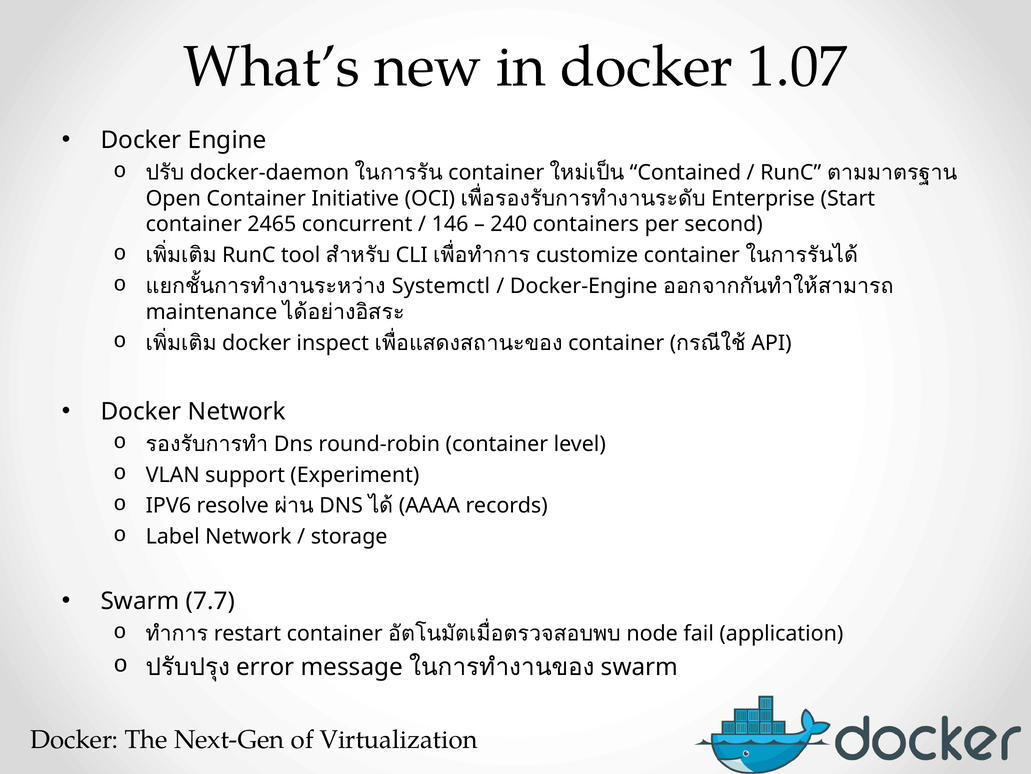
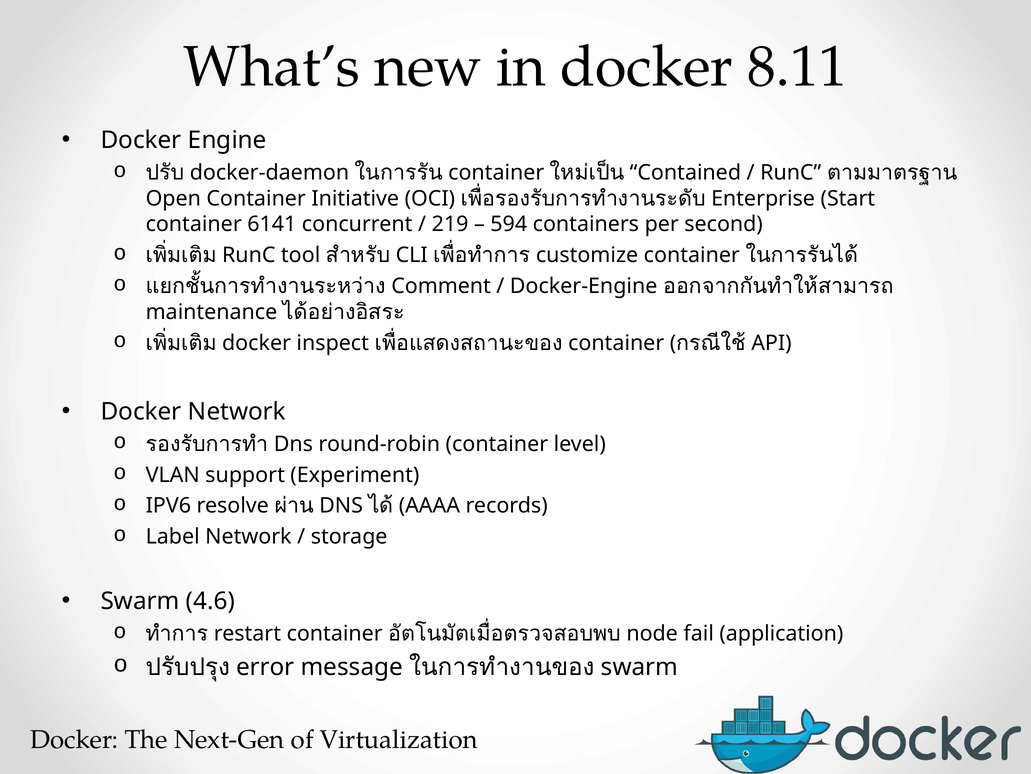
1.07: 1.07 -> 8.11 (797, 67)
2465: 2465 -> 6141 (272, 224)
146: 146 -> 219 (450, 224)
240: 240 -> 594 (509, 224)
Systemctl: Systemctl -> Comment (441, 286)
7.7: 7.7 -> 4.6 (210, 601)
